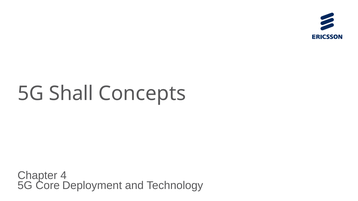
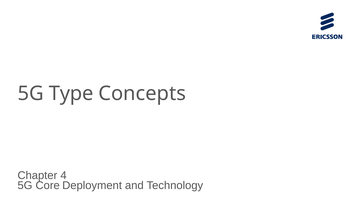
Shall: Shall -> Type (71, 94)
